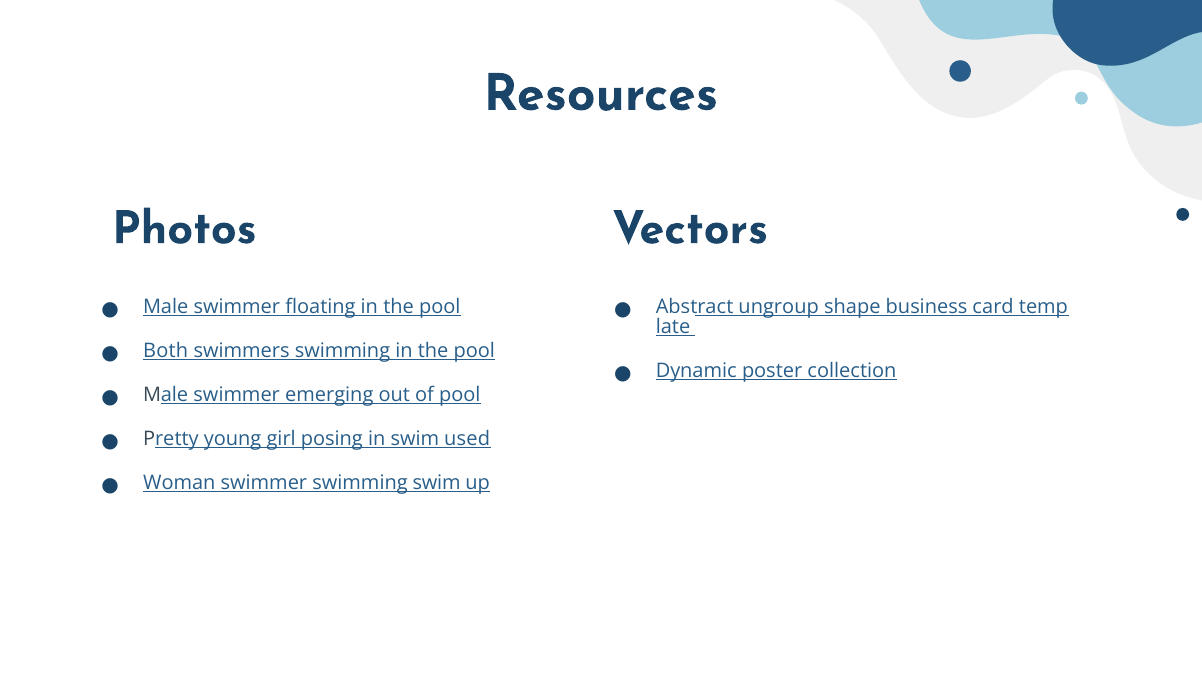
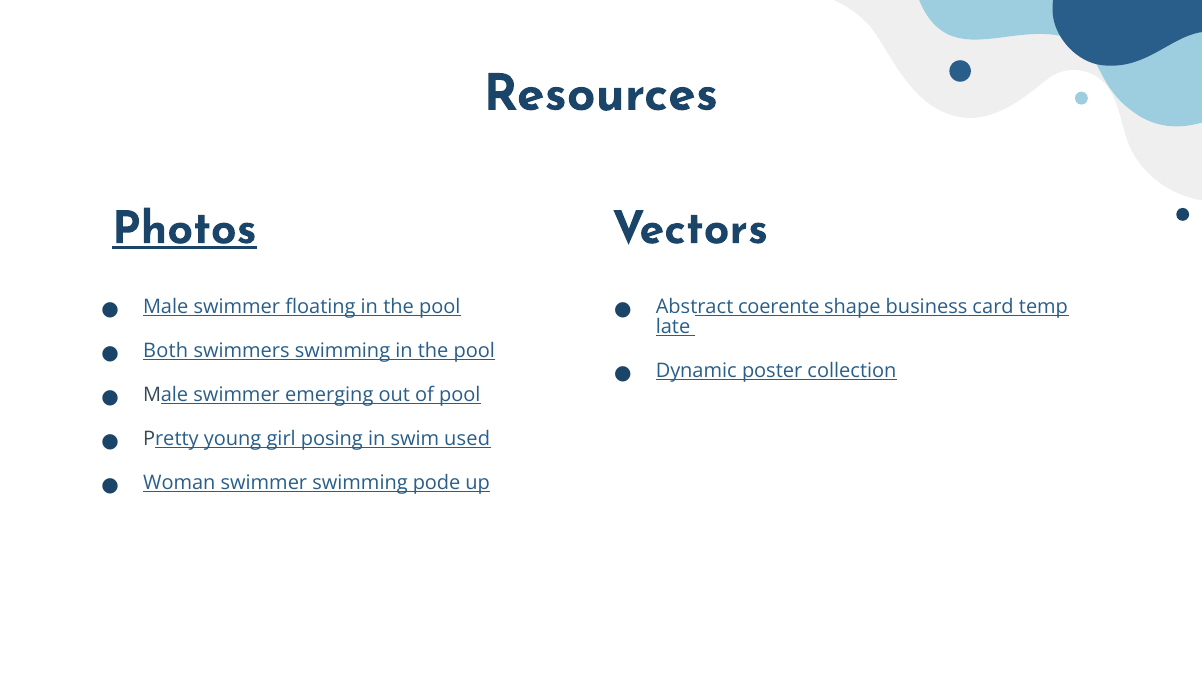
Photos underline: none -> present (184, 228)
ungroup: ungroup -> coerente (779, 307)
swimming swim: swim -> pode (437, 483)
